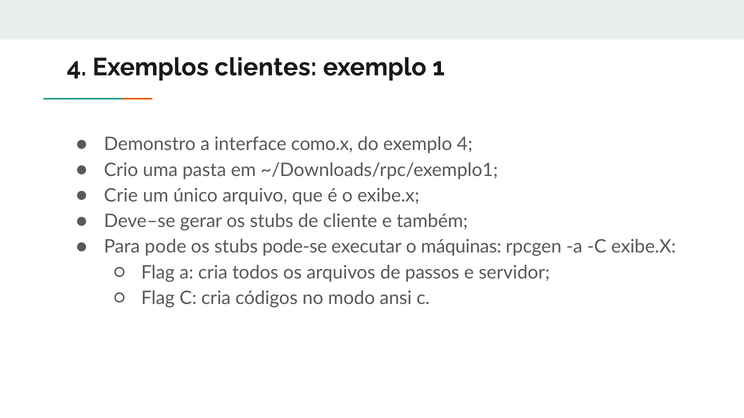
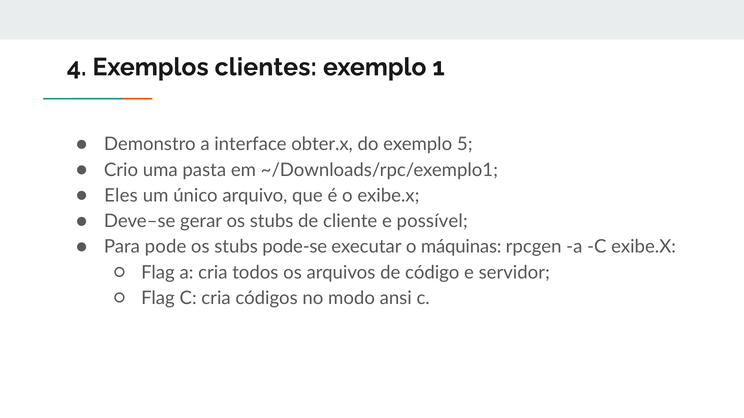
como.x: como.x -> obter.x (322, 145)
exemplo 4: 4 -> 5 (465, 145)
Crie: Crie -> Eles (121, 196)
também: também -> possível (432, 221)
passos: passos -> código (432, 273)
